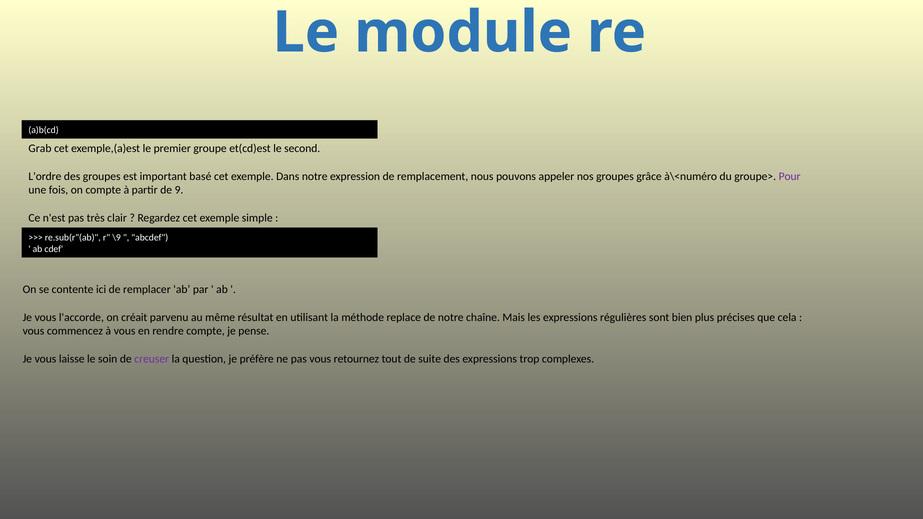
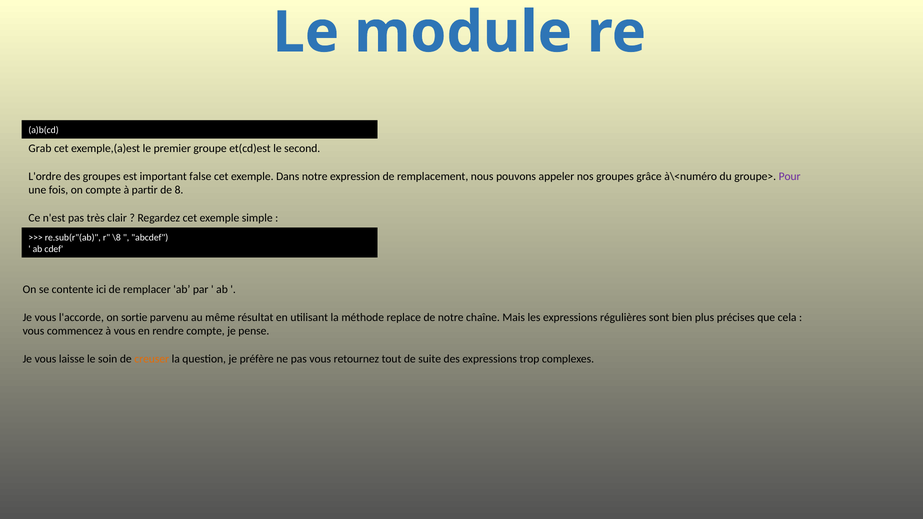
basé: basé -> false (200, 176)
9: 9 -> 8 (179, 190)
\9: \9 -> \8 (117, 237)
créait: créait -> sortie (134, 317)
creuser colour: purple -> orange (152, 359)
